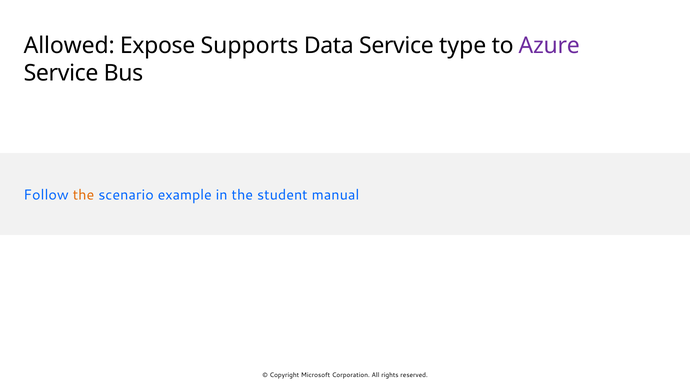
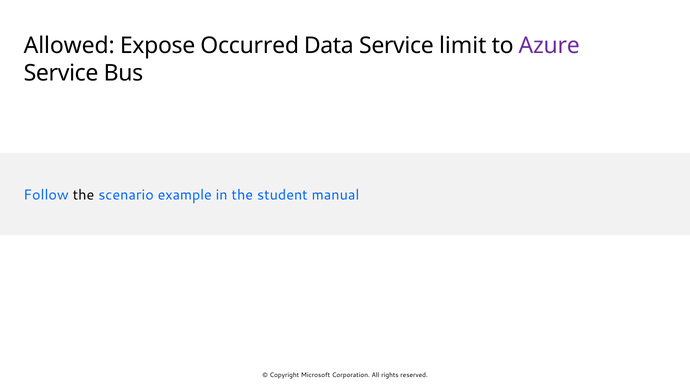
Supports: Supports -> Occurred (250, 46)
type: type -> limit (463, 46)
the colour: orange -> black (84, 195)
